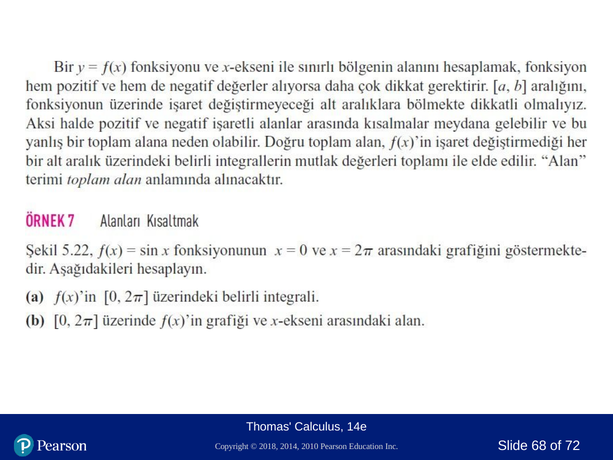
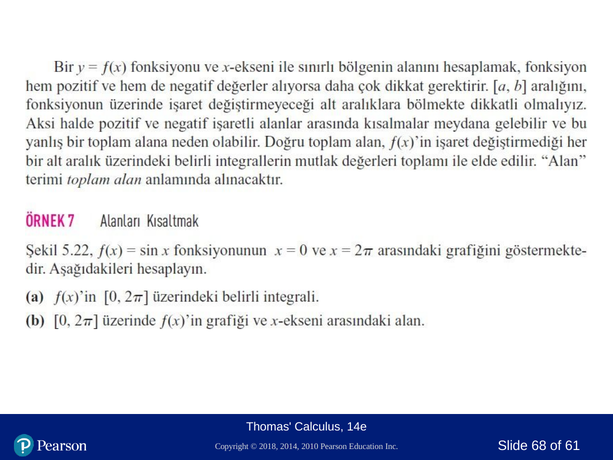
72: 72 -> 61 (573, 446)
